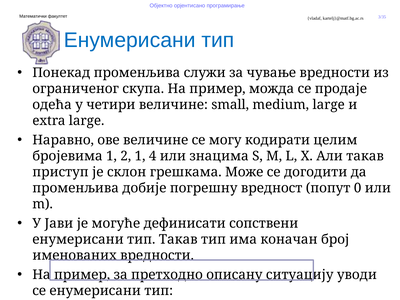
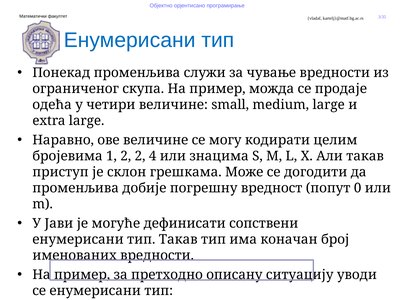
2 1: 1 -> 2 (140, 156)
